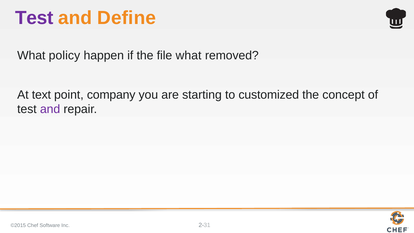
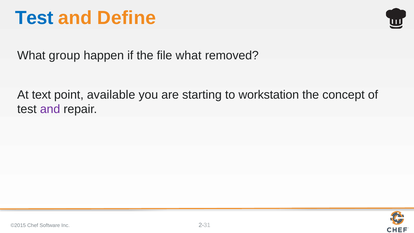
Test colour: purple -> blue (34, 18)
policy: policy -> group (64, 55)
company: company -> available (111, 95)
customized: customized -> workstation (269, 95)
